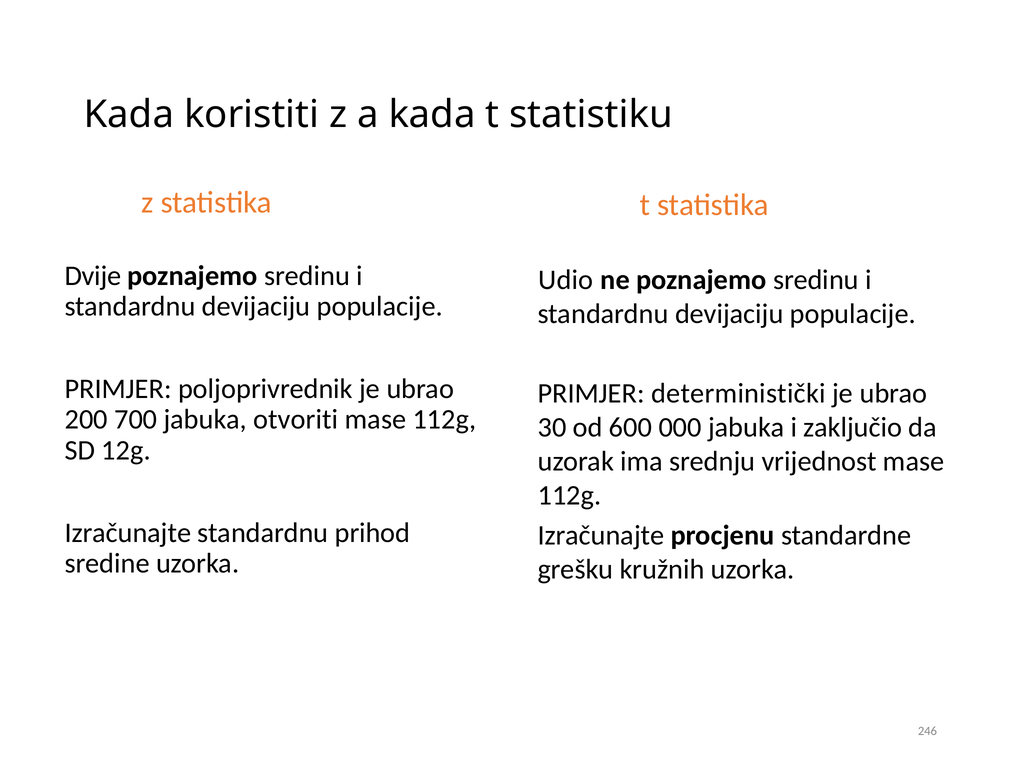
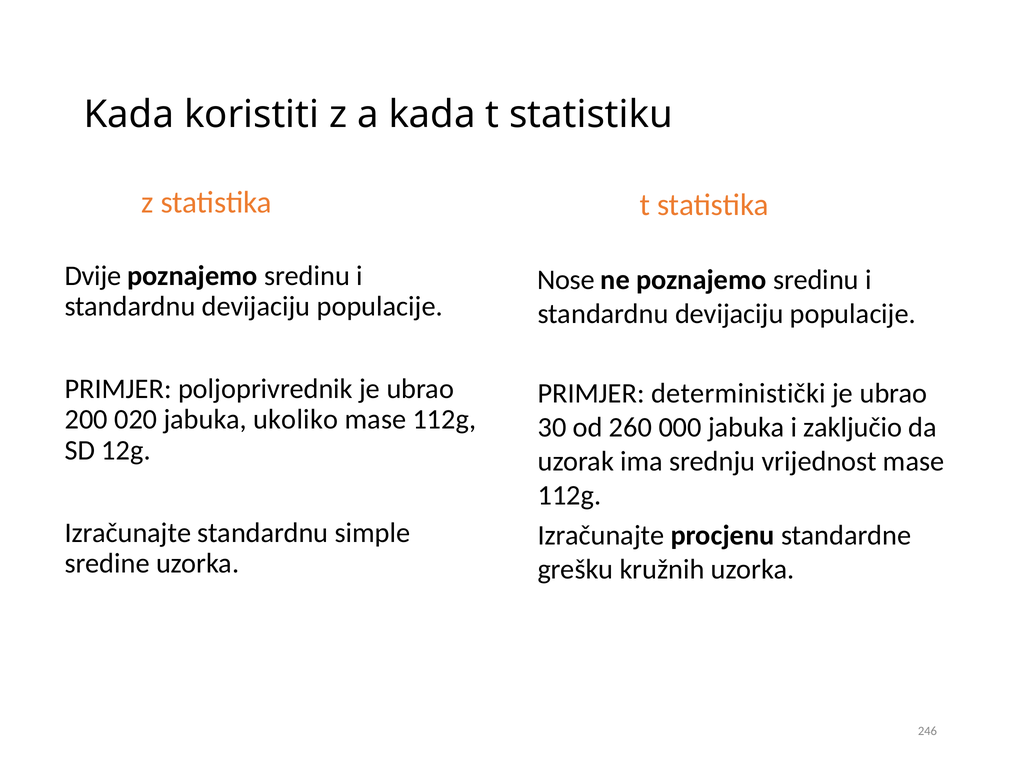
Udio: Udio -> Nose (566, 280)
700: 700 -> 020 (136, 420)
otvoriti: otvoriti -> ukoliko (296, 420)
600: 600 -> 260 (631, 427)
prihod: prihod -> simple (372, 533)
